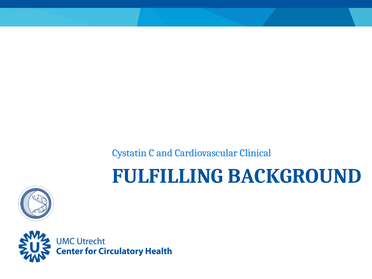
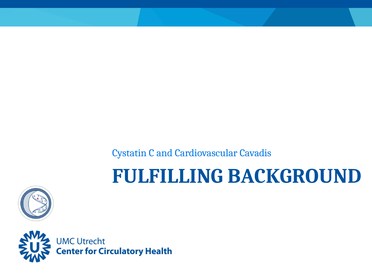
Clinical: Clinical -> Cavadis (255, 153)
